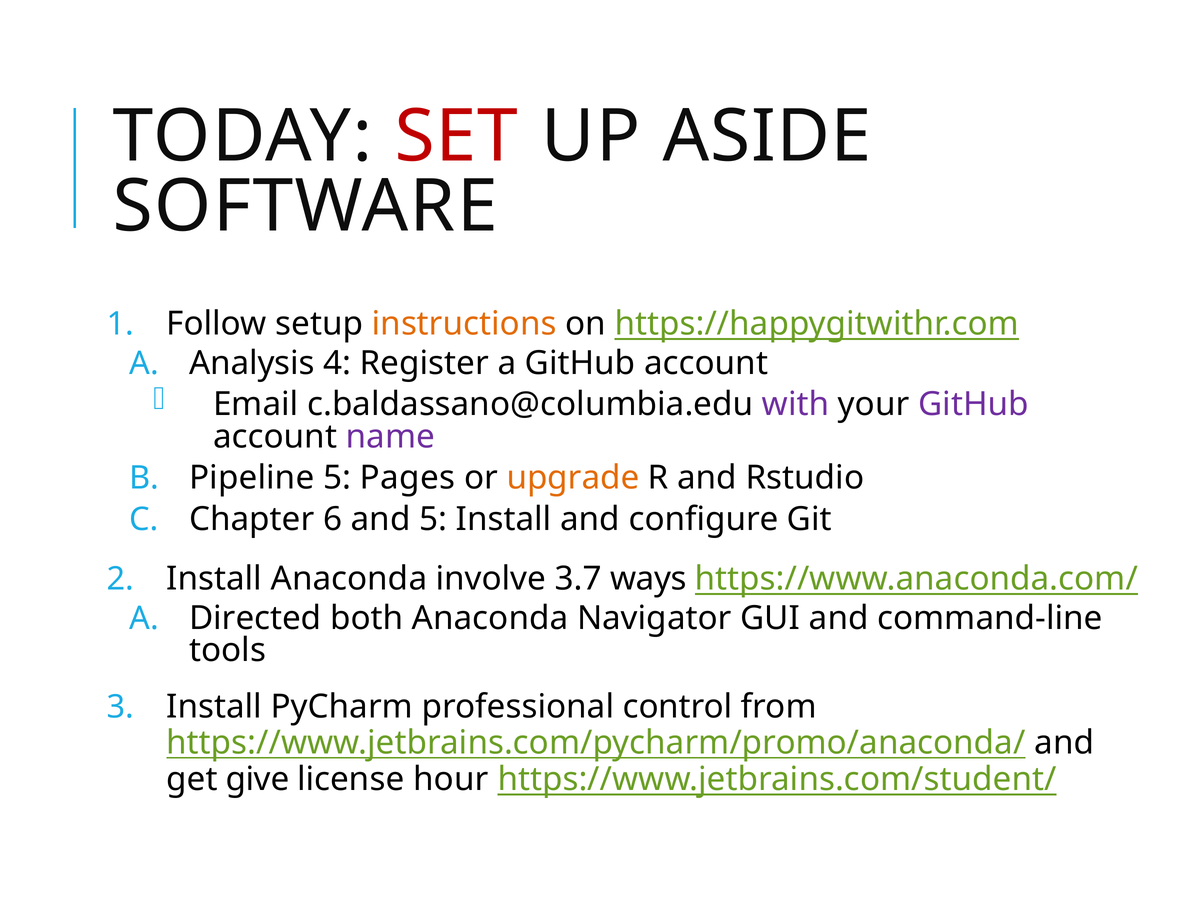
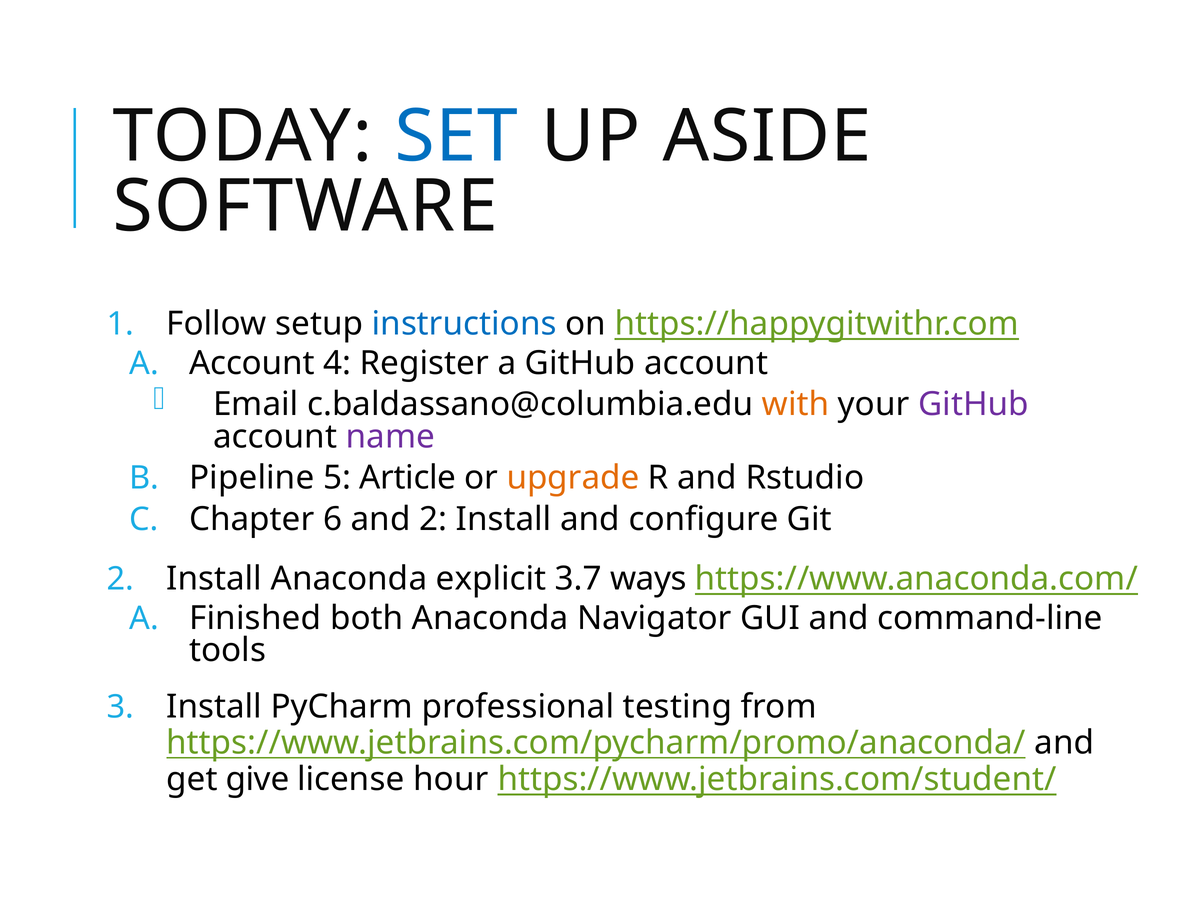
SET colour: red -> blue (456, 137)
instructions colour: orange -> blue (464, 324)
A Analysis: Analysis -> Account (252, 363)
with colour: purple -> orange (796, 404)
Pages: Pages -> Article (408, 478)
and 5: 5 -> 2 (433, 519)
involve: involve -> explicit (491, 579)
Directed: Directed -> Finished (255, 618)
control: control -> testing (677, 706)
